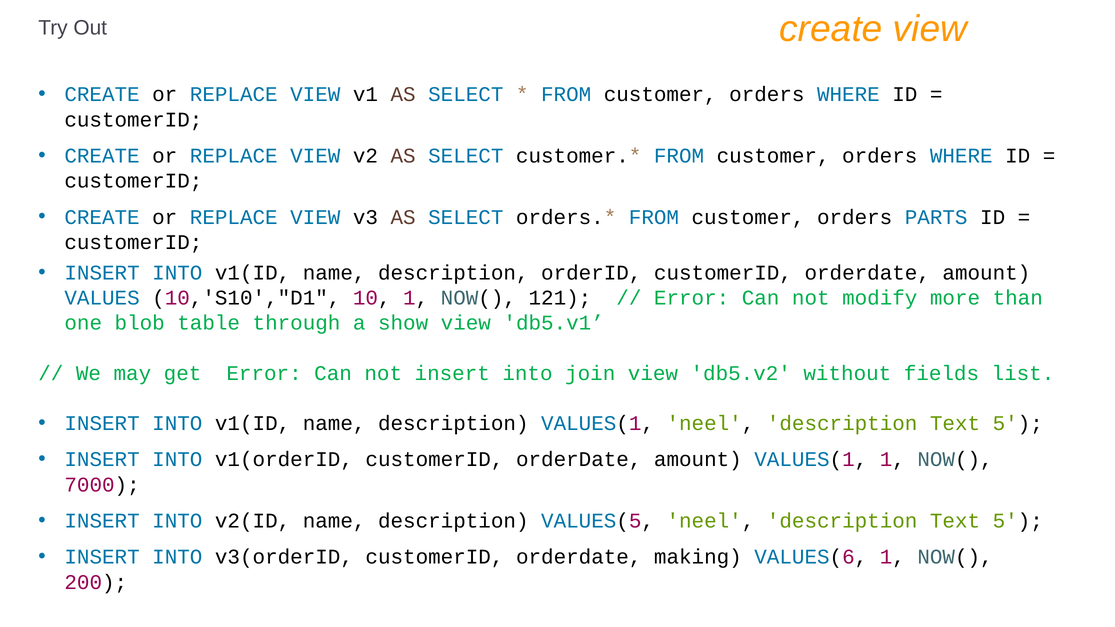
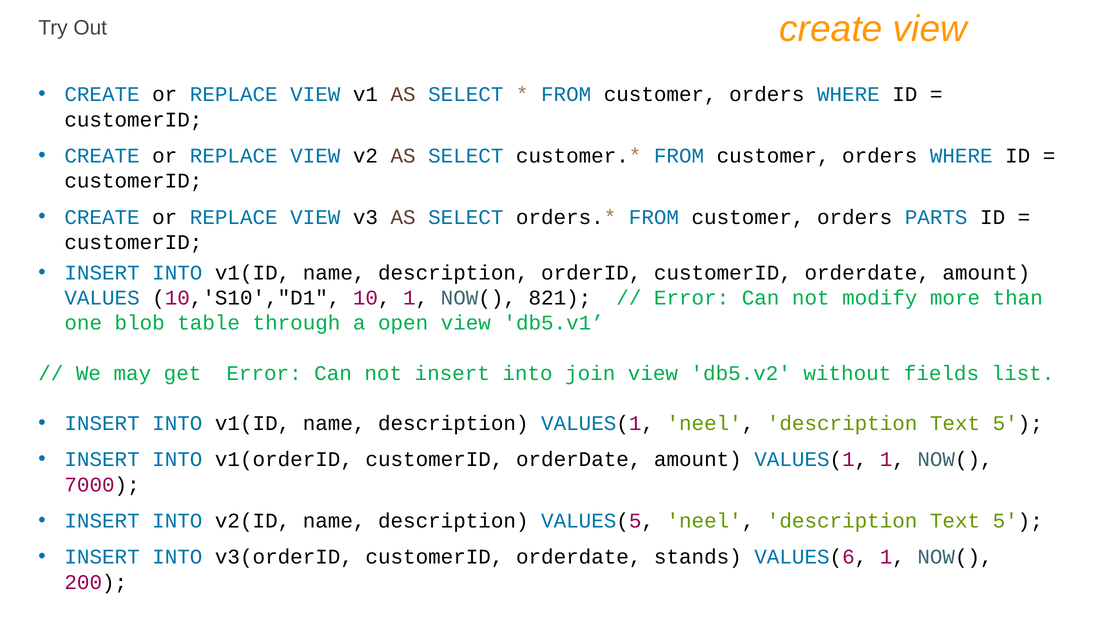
121: 121 -> 821 (560, 298)
show: show -> open (403, 323)
making: making -> stands (698, 557)
